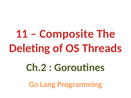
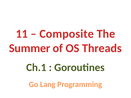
Deleting: Deleting -> Summer (30, 48)
Ch.2: Ch.2 -> Ch.1 (36, 68)
